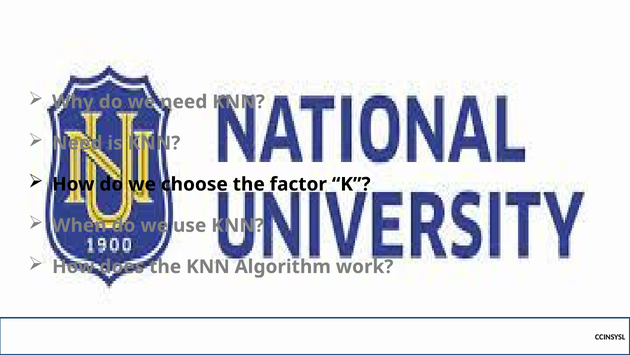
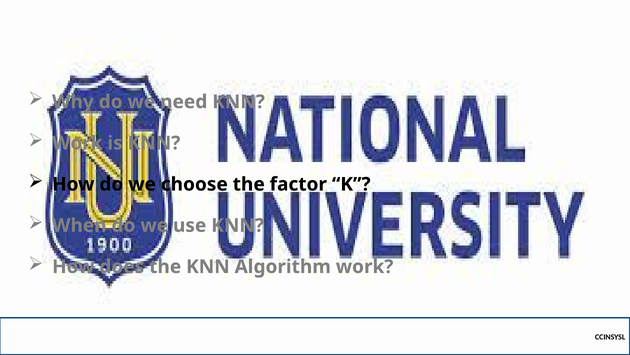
Need: Need -> Work (77, 143)
